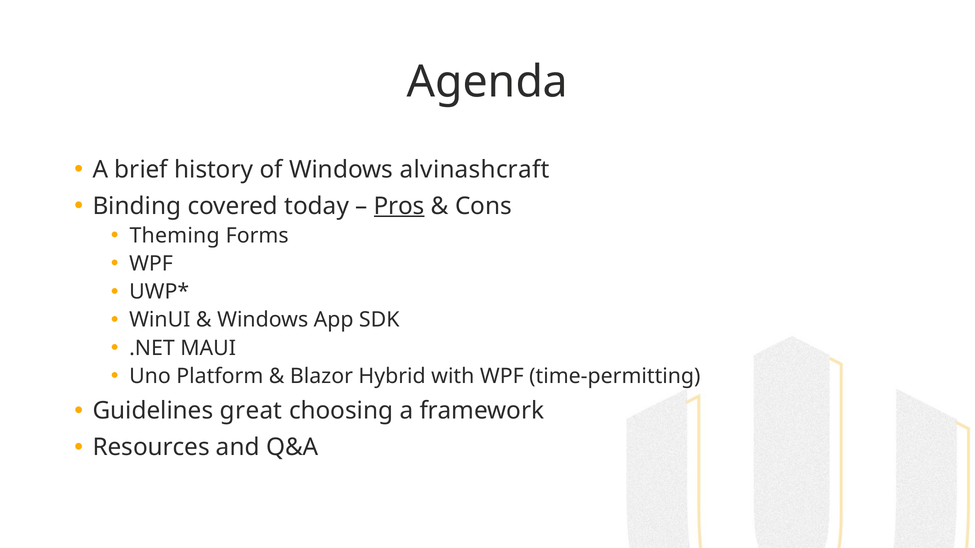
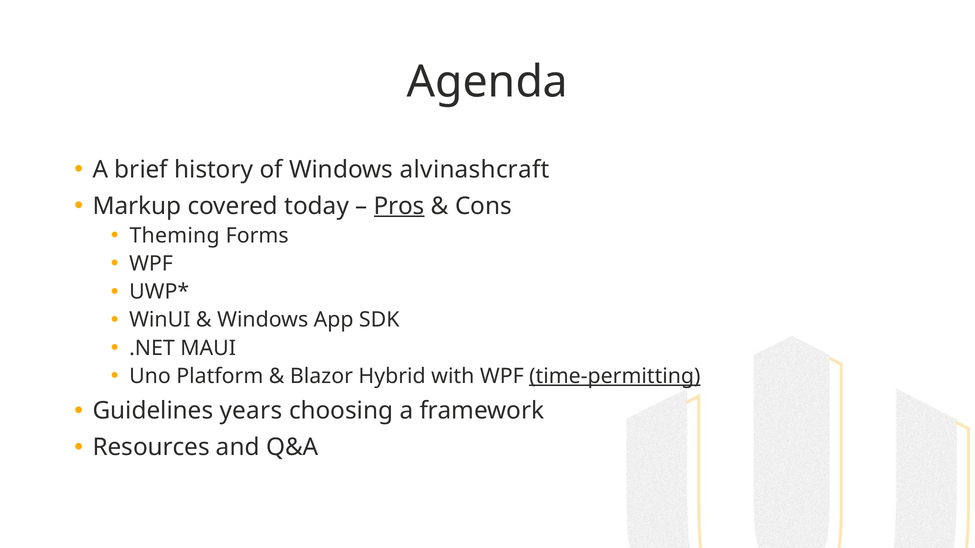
Binding: Binding -> Markup (137, 206)
time-permitting underline: none -> present (615, 376)
great: great -> years (251, 411)
